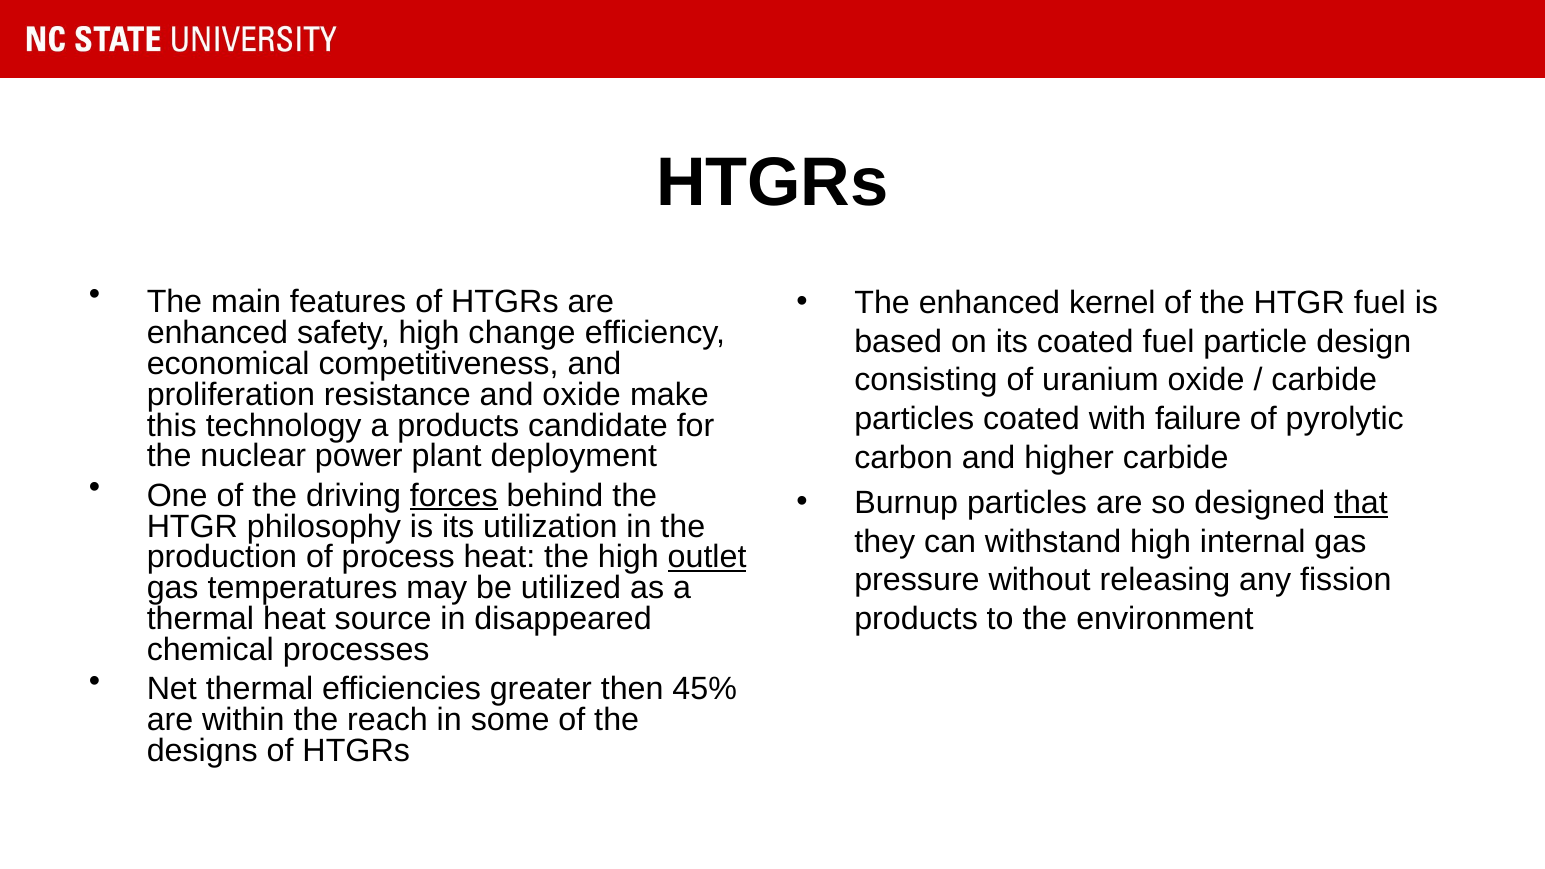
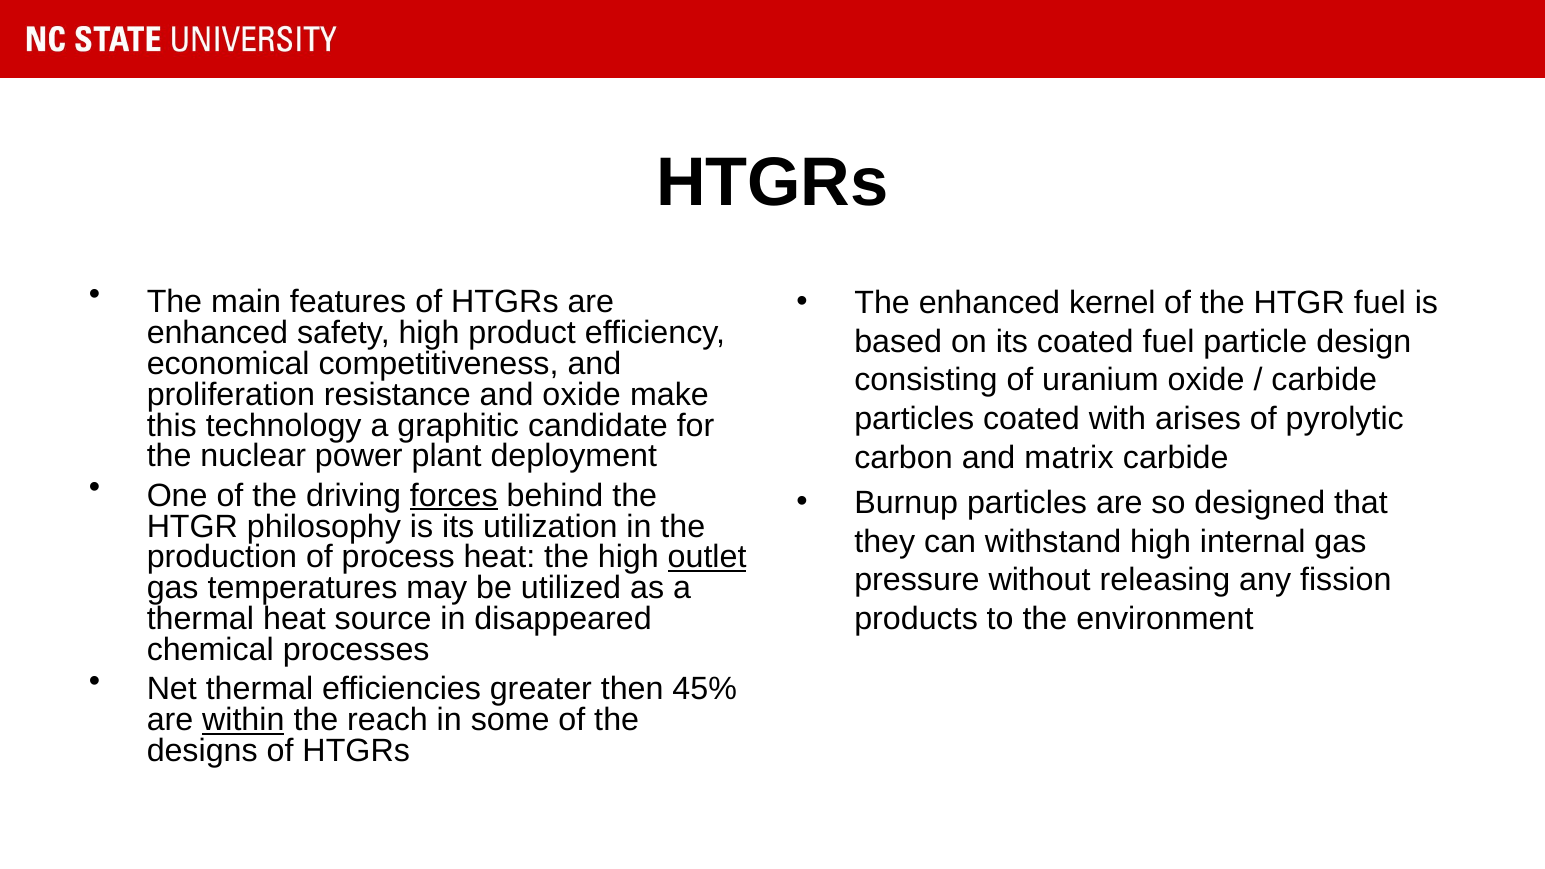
change: change -> product (522, 333)
failure: failure -> arises (1198, 419)
a products: products -> graphitic (458, 425)
higher: higher -> matrix (1069, 458)
that underline: present -> none (1361, 503)
within underline: none -> present (243, 720)
